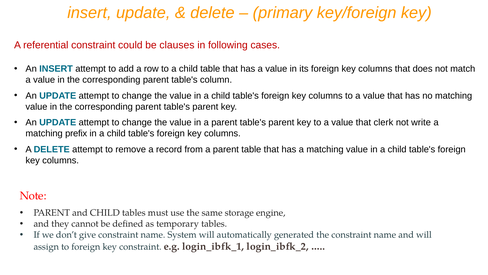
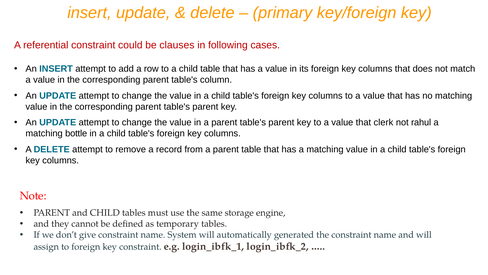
write: write -> rahul (421, 122)
prefix: prefix -> bottle (76, 133)
